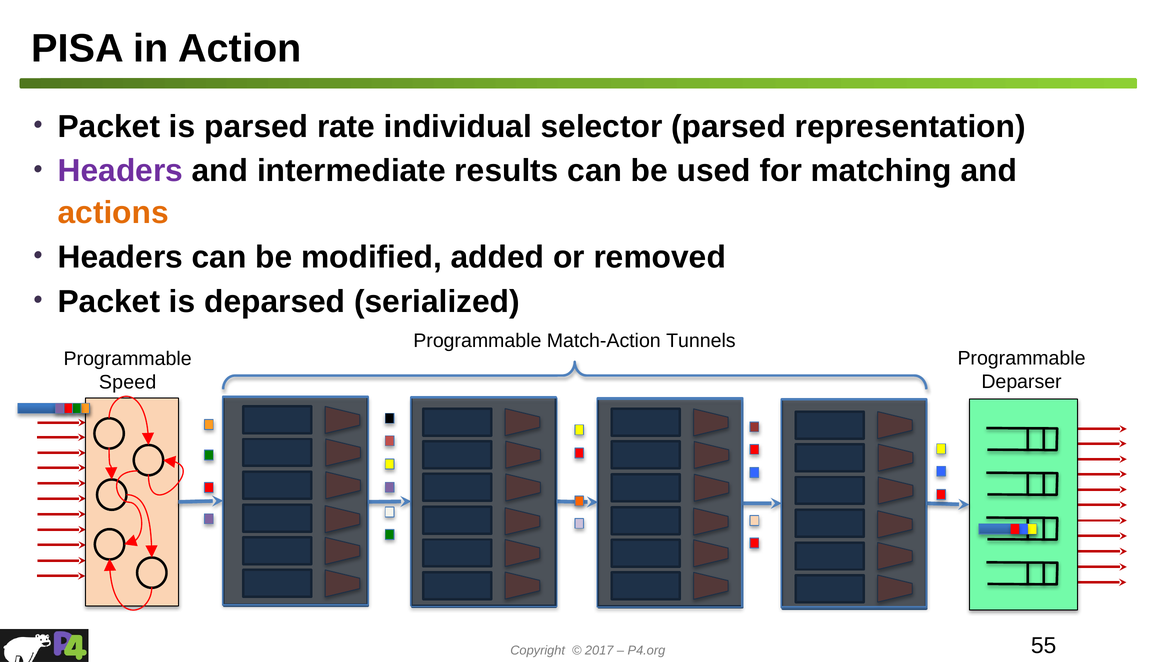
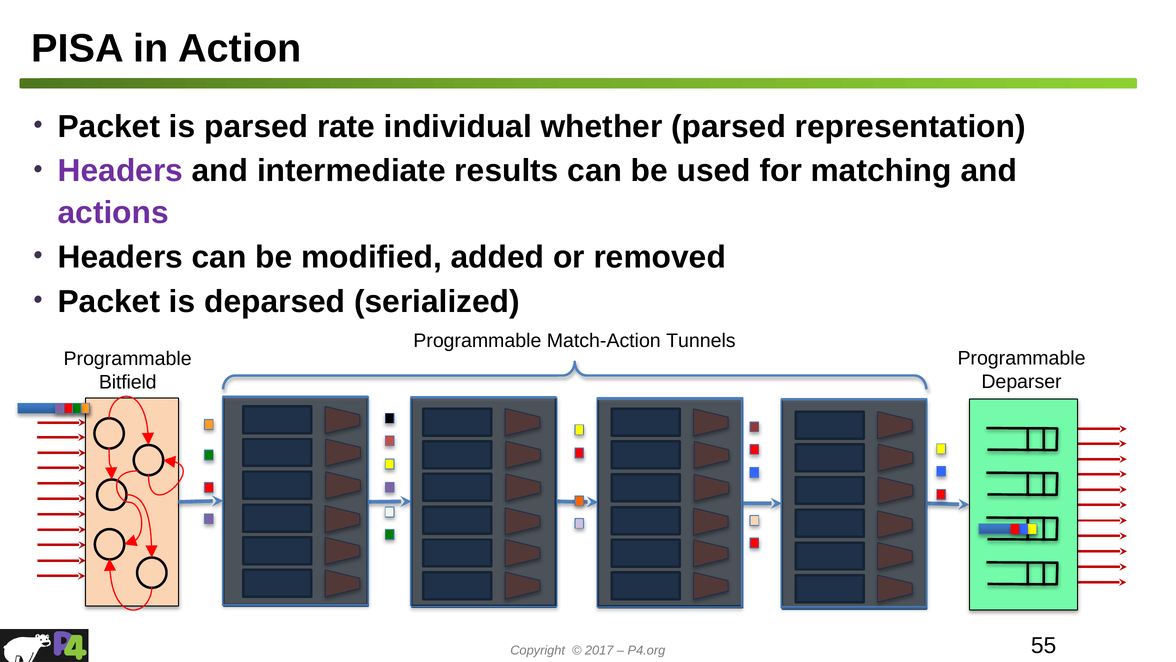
selector: selector -> whether (602, 126)
actions colour: orange -> purple (113, 213)
Speed: Speed -> Bitfield (128, 382)
